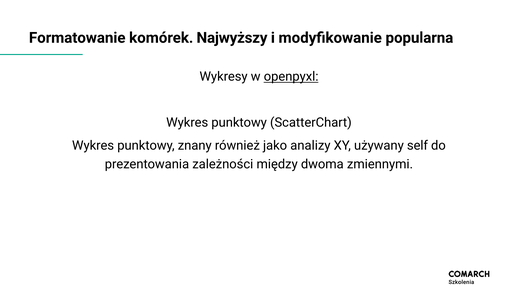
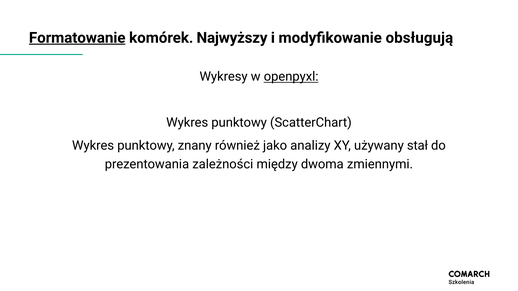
Formatowanie underline: none -> present (77, 38)
popularna: popularna -> obsługują (419, 38)
self: self -> stał (417, 146)
